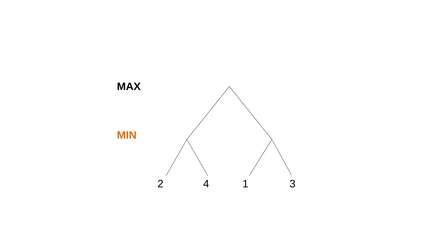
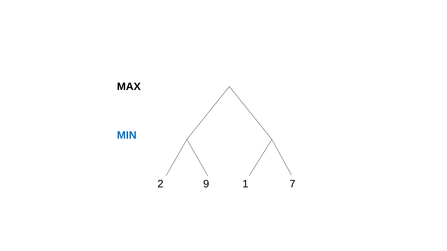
MIN colour: orange -> blue (127, 136)
4: 4 -> 9 (206, 184)
3: 3 -> 7 (293, 184)
